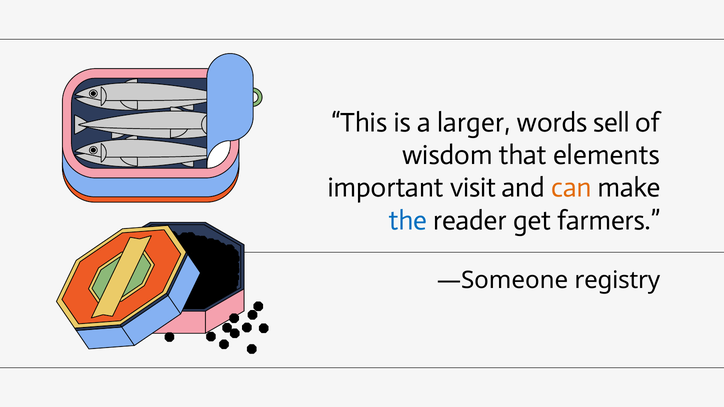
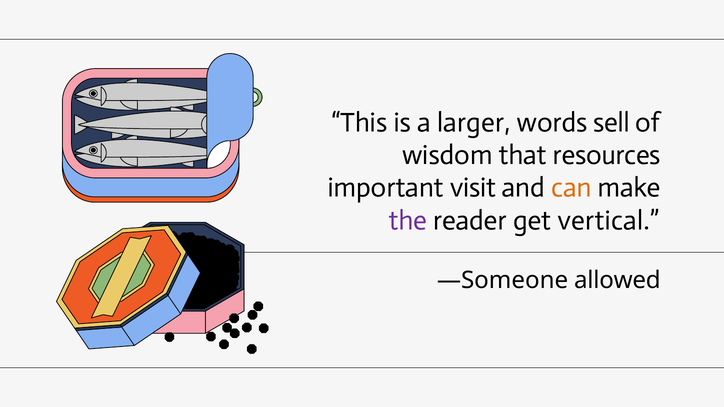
elements: elements -> resources (607, 156)
the colour: blue -> purple (408, 221)
farmers: farmers -> vertical (609, 221)
registry: registry -> allowed (617, 281)
